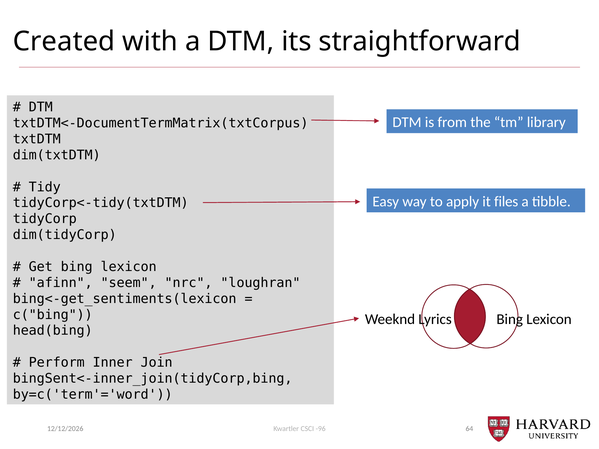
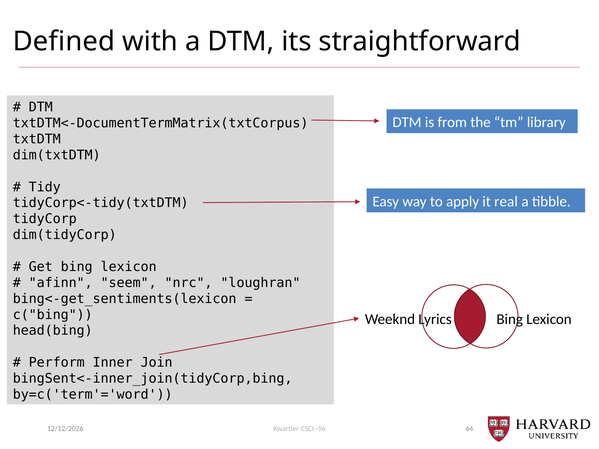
Created: Created -> Defined (64, 42)
files: files -> real (506, 202)
